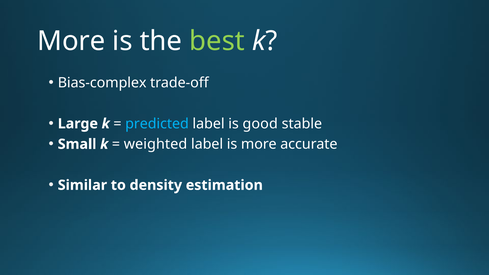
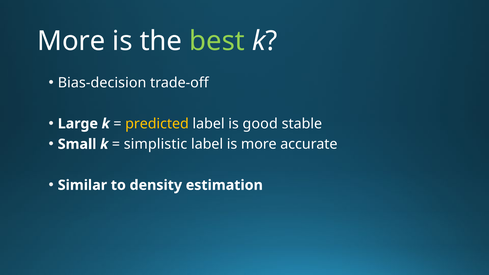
Bias-complex: Bias-complex -> Bias-decision (102, 83)
predicted colour: light blue -> yellow (157, 124)
weighted: weighted -> simplistic (155, 144)
